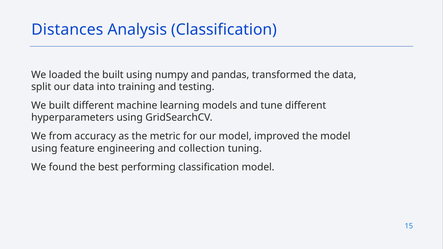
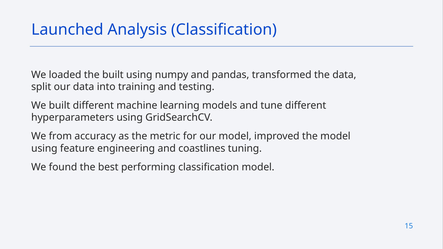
Distances: Distances -> Launched (67, 30)
collection: collection -> coastlines (202, 149)
